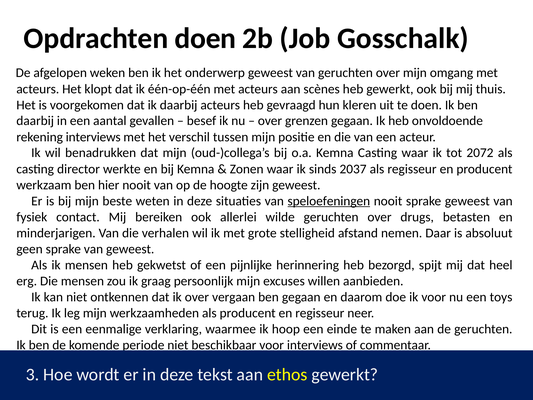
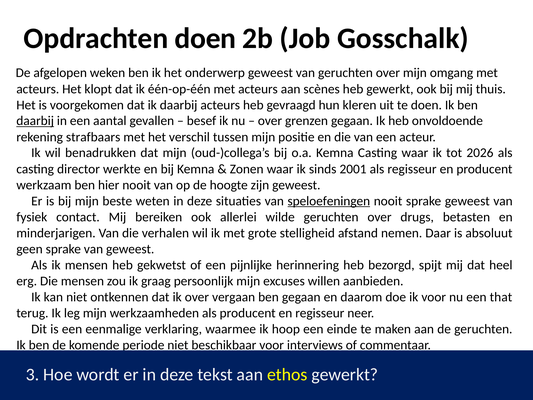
daarbij underline: none -> present (35, 121)
rekening interviews: interviews -> strafbaars (93, 137)
2072: 2072 -> 2026 (480, 153)
2037: 2037 -> 2001 (353, 169)
toys: toys -> that (501, 297)
